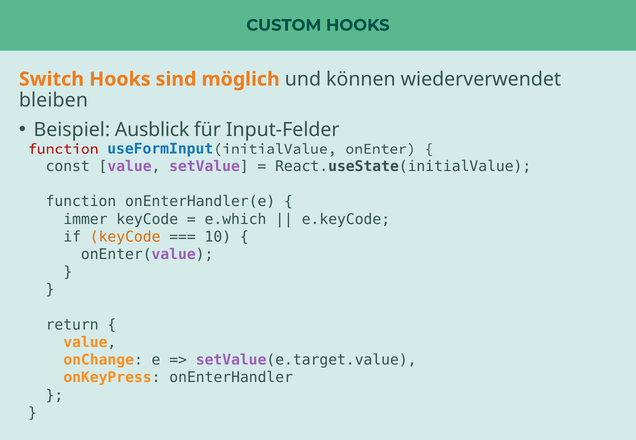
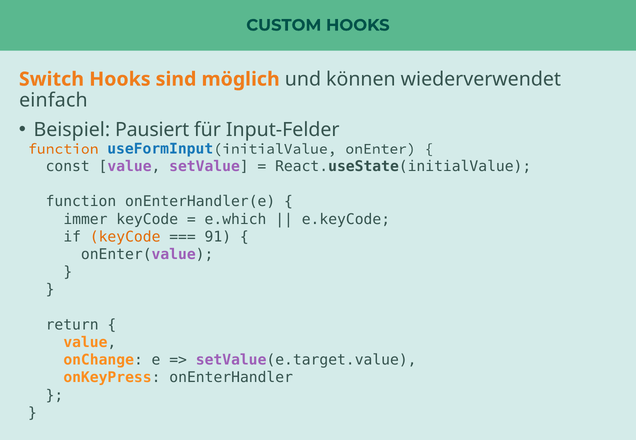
bleiben: bleiben -> einfach (53, 100)
Ausblick: Ausblick -> Pausiert (152, 130)
function colour: red -> orange (63, 149)
10: 10 -> 91 (218, 237)
